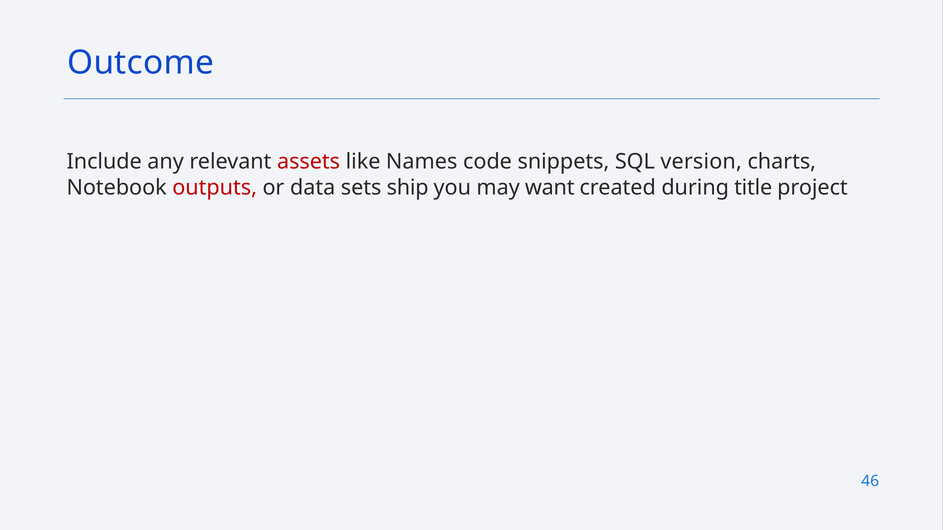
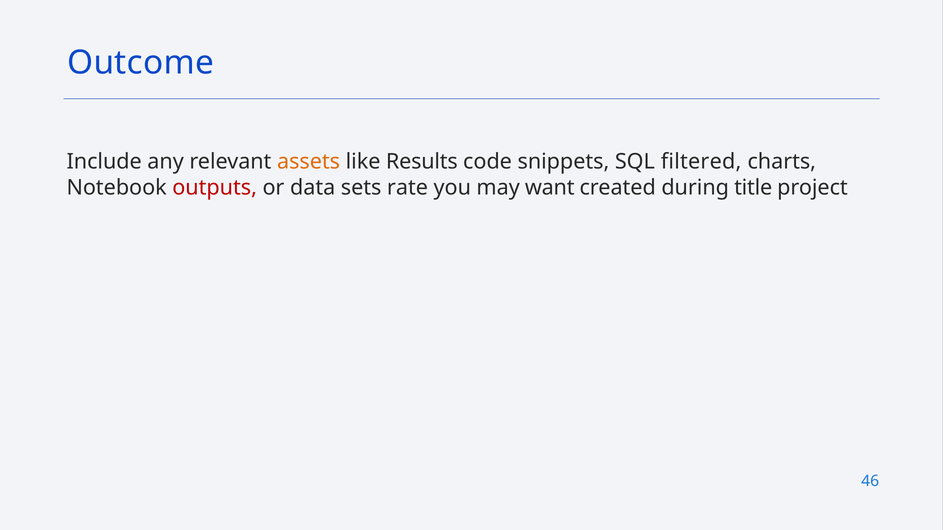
assets colour: red -> orange (309, 162)
Names: Names -> Results (422, 162)
version: version -> filtered (701, 162)
ship: ship -> rate (407, 188)
